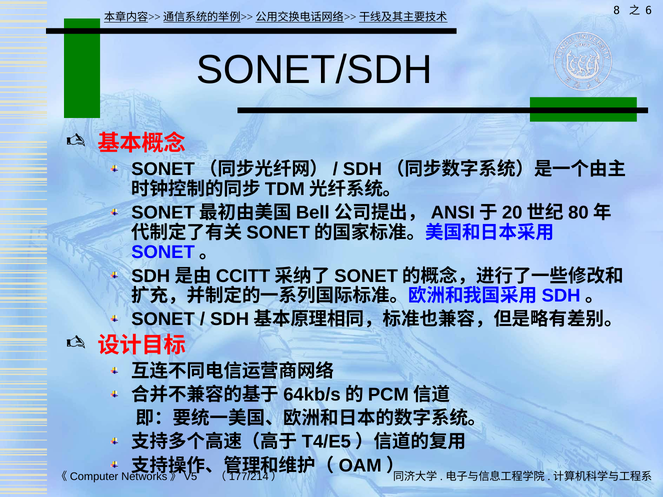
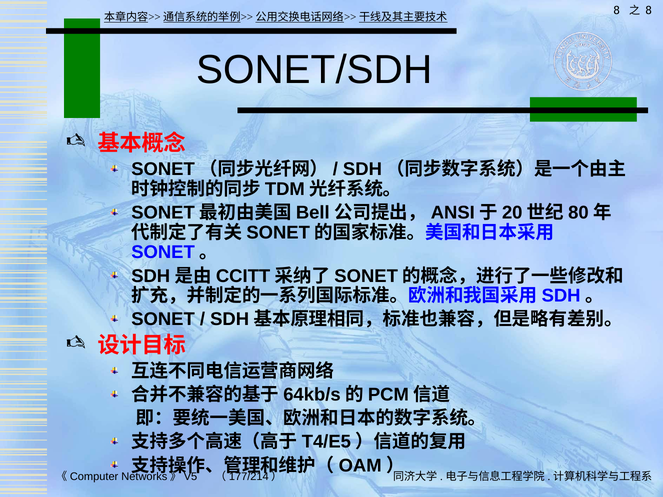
6: 6 -> 8 (649, 11)
